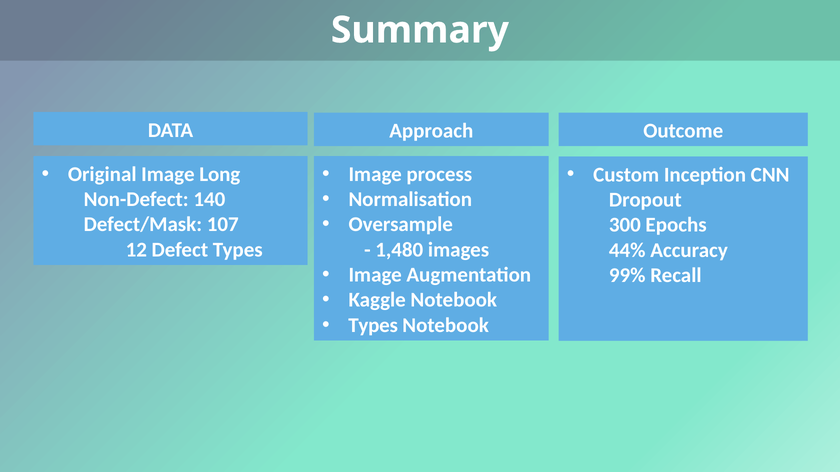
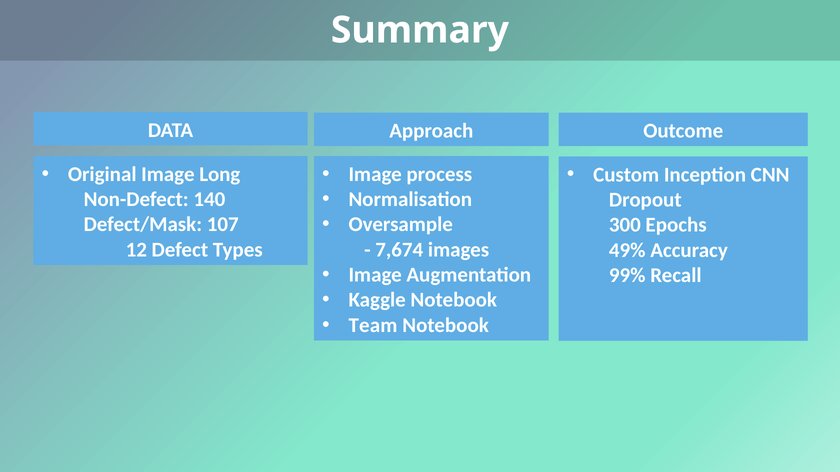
1,480: 1,480 -> 7,674 (399, 250)
44%: 44% -> 49% (627, 250)
Types: Types -> Team (373, 326)
